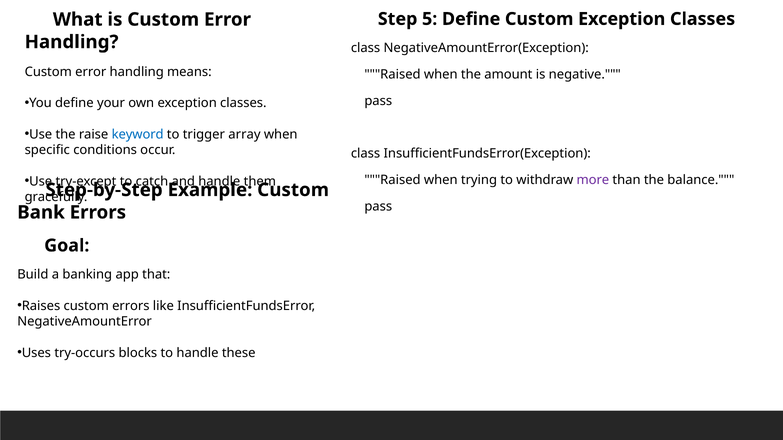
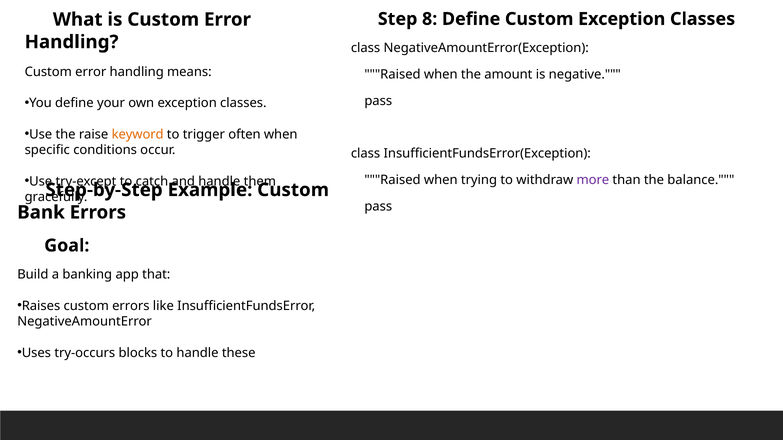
5: 5 -> 8 (430, 19)
keyword colour: blue -> orange (138, 135)
array: array -> often (245, 135)
